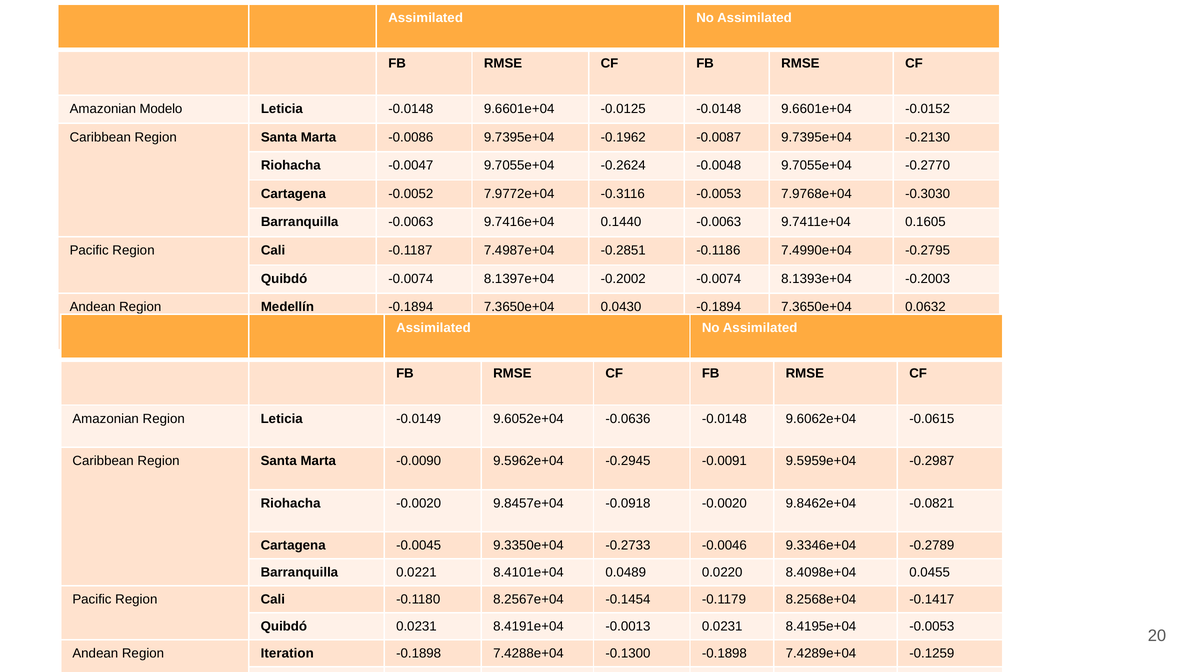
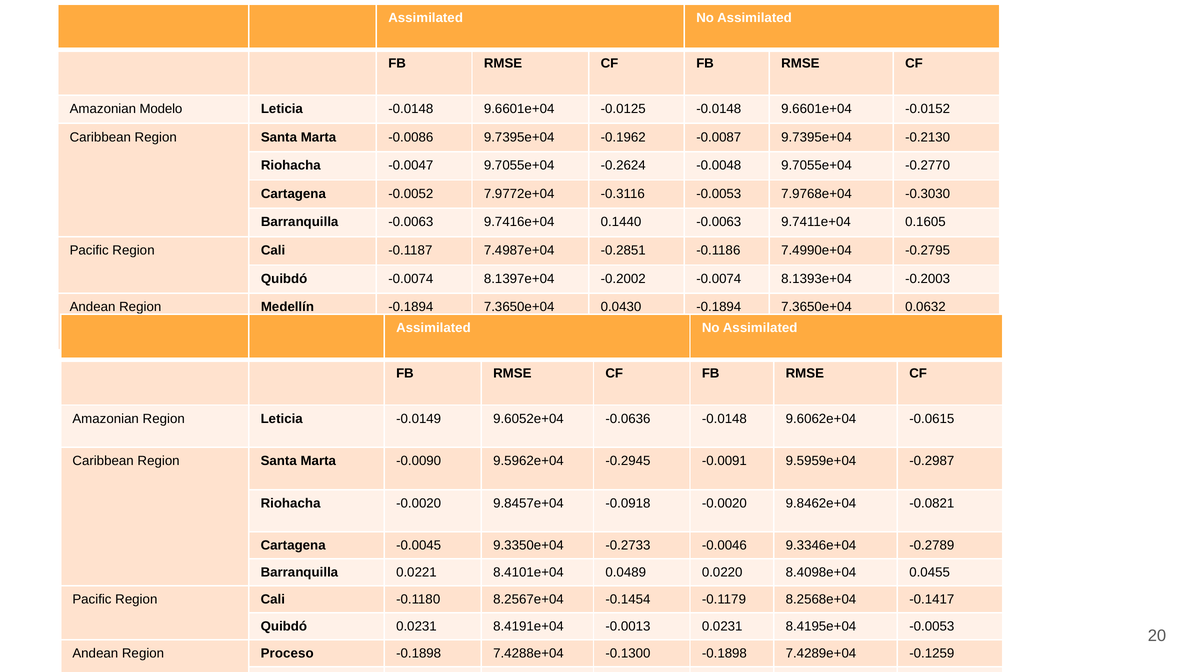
Iteration: Iteration -> Proceso (287, 653)
